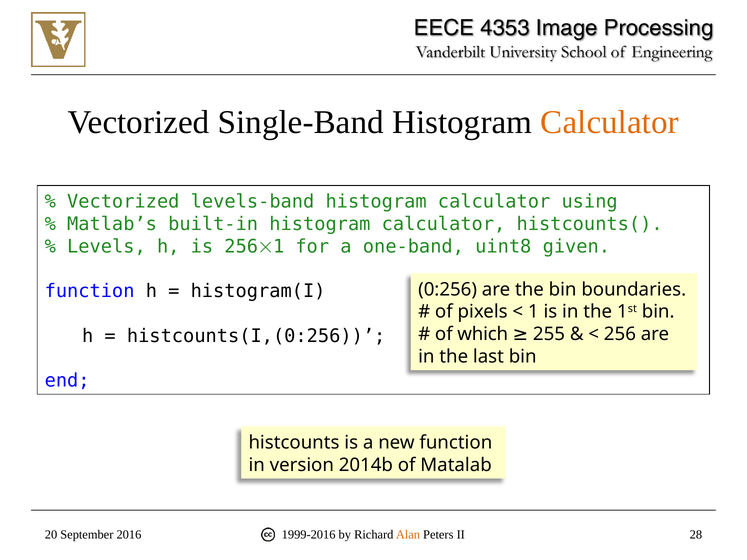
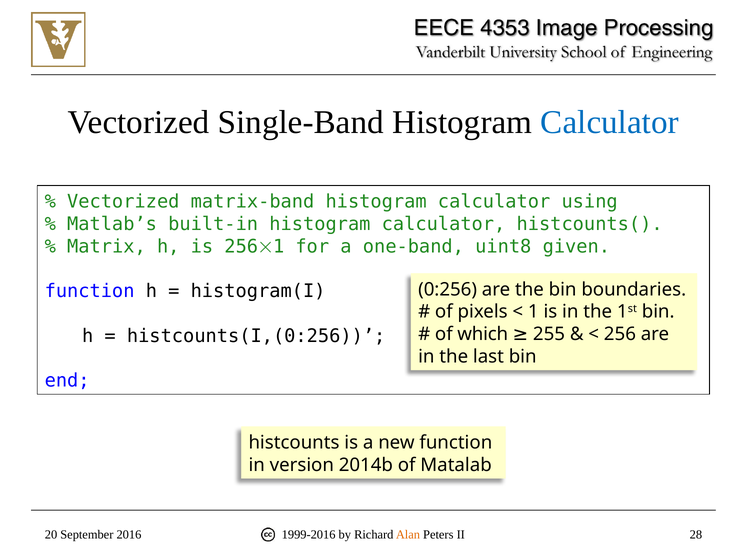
Calculator colour: orange -> blue (610, 122)
levels-band: levels-band -> matrix-band (253, 202)
Levels: Levels -> Matrix (106, 246)
